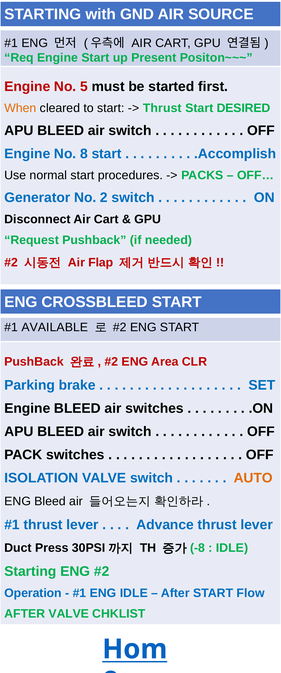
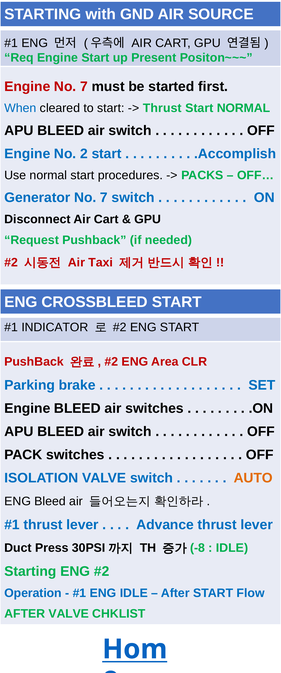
Engine No 5: 5 -> 7 (84, 86)
When colour: orange -> blue (20, 108)
Start DESIRED: DESIRED -> NORMAL (243, 108)
8: 8 -> 2 (84, 154)
Generator No 2: 2 -> 7 (104, 197)
Flap: Flap -> Taxi (101, 262)
AVAILABLE: AVAILABLE -> INDICATOR (55, 327)
